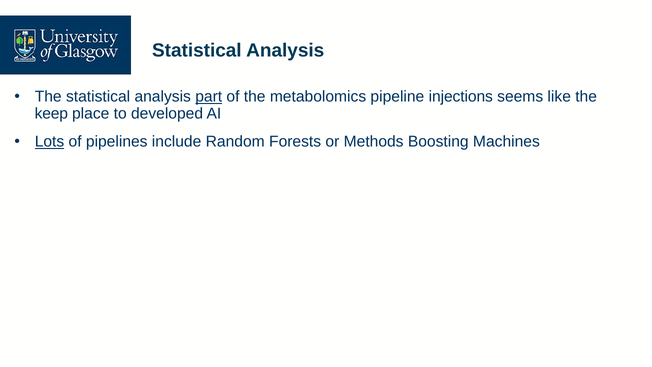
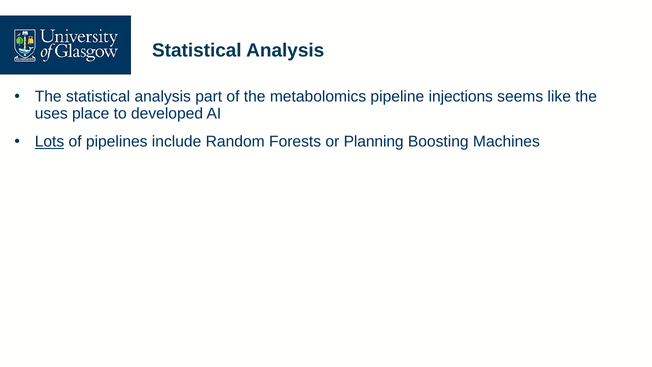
part underline: present -> none (209, 97)
keep: keep -> uses (51, 113)
Methods: Methods -> Planning (374, 142)
